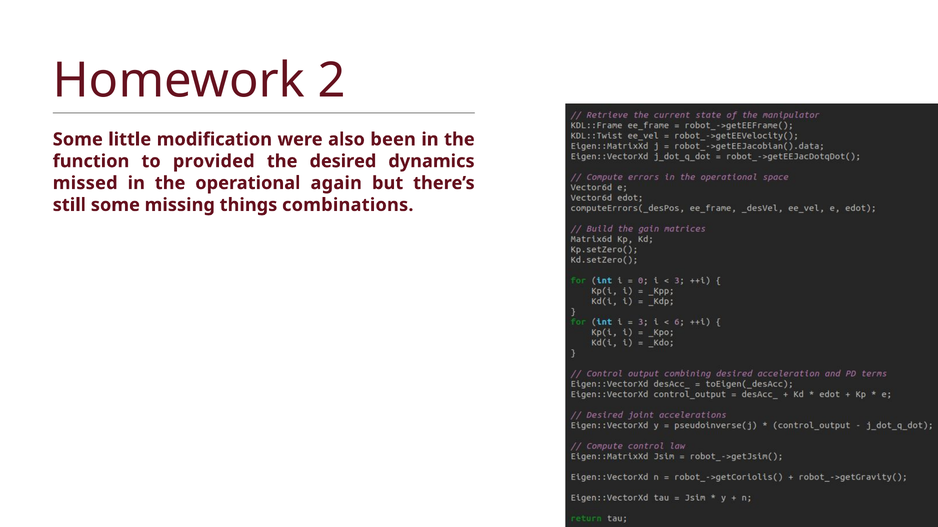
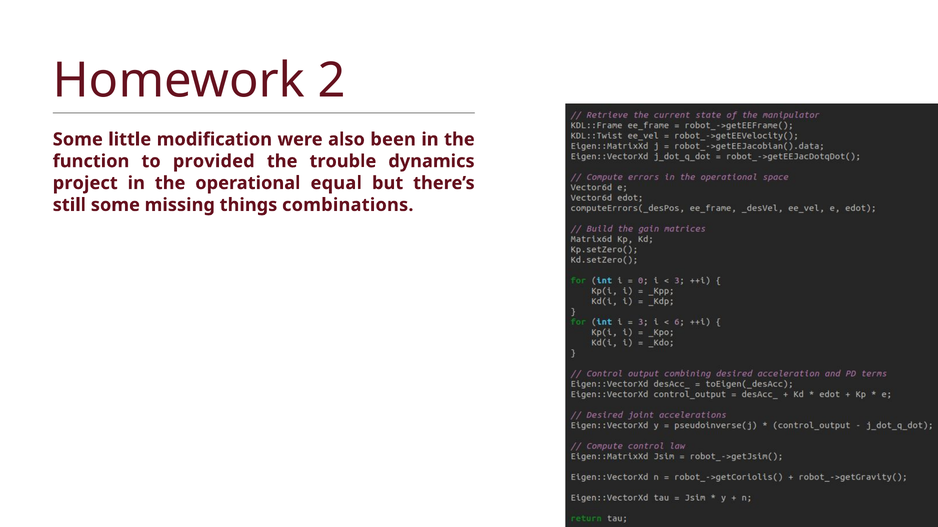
desired: desired -> trouble (343, 161)
missed: missed -> project (85, 183)
again: again -> equal (336, 183)
